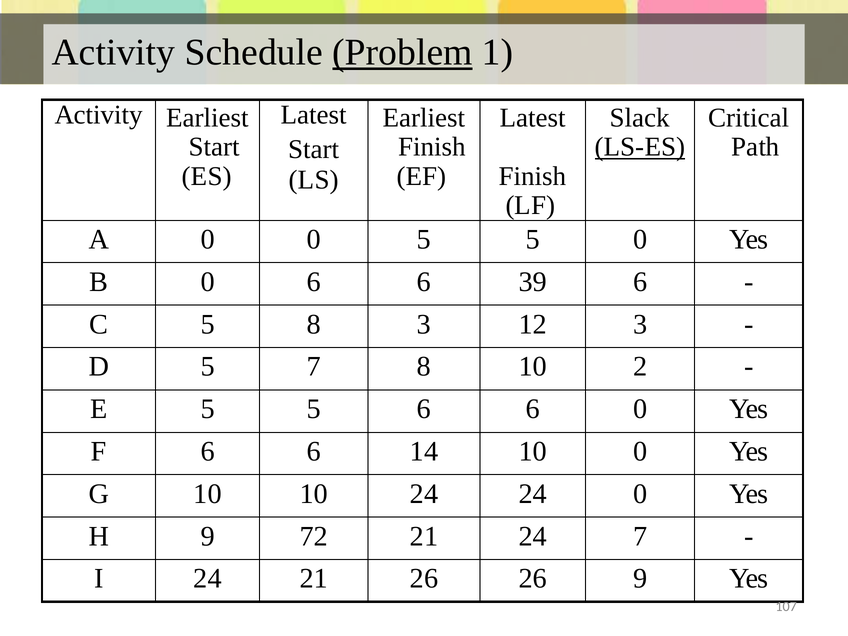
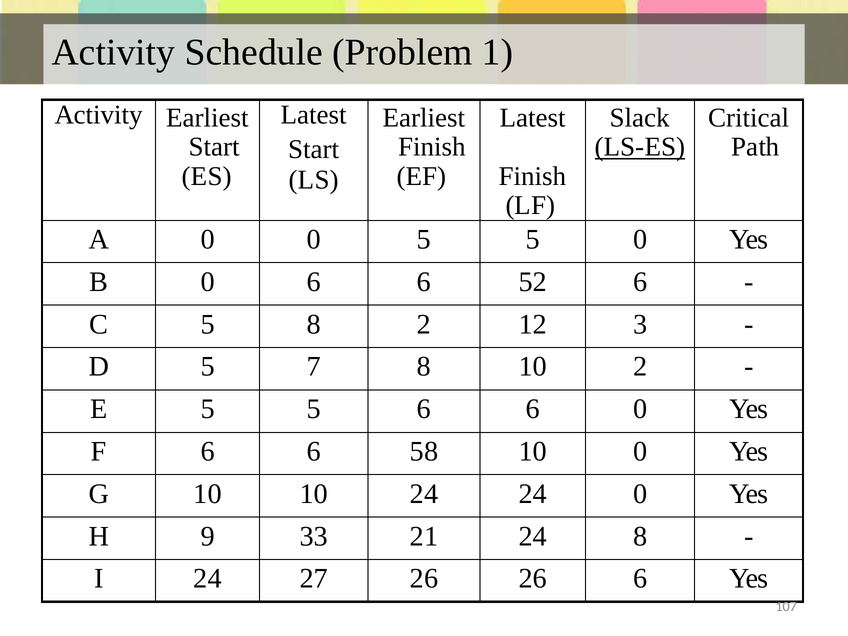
Problem underline: present -> none (402, 52)
39: 39 -> 52 (533, 282)
8 3: 3 -> 2 (424, 324)
14: 14 -> 58 (424, 451)
72: 72 -> 33 (314, 536)
24 7: 7 -> 8 (640, 536)
24 21: 21 -> 27 (314, 579)
26 9: 9 -> 6 (640, 579)
